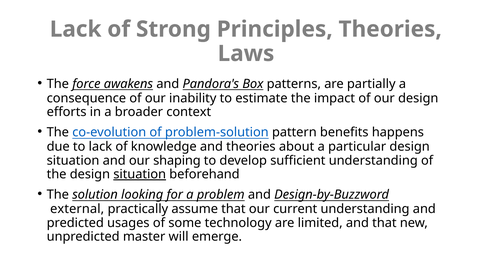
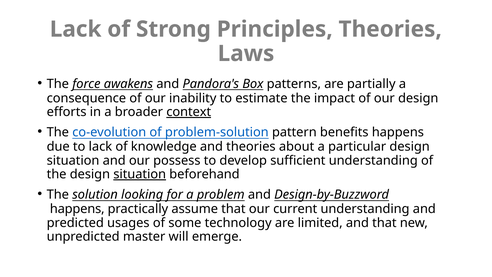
context underline: none -> present (189, 112)
shaping: shaping -> possess (177, 160)
external: external -> happens (77, 209)
